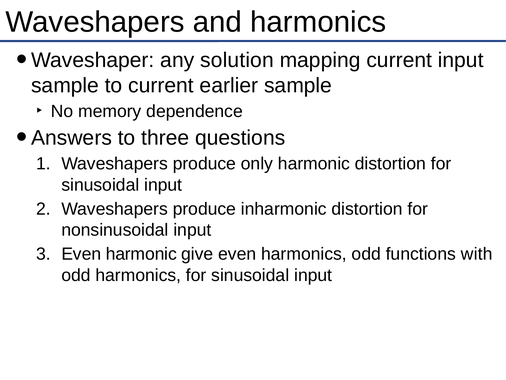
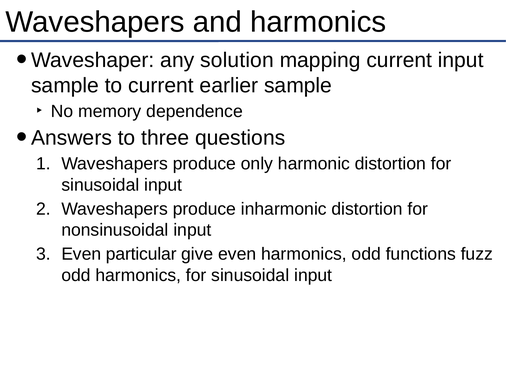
Even harmonic: harmonic -> particular (141, 254)
with: with -> fuzz (477, 254)
